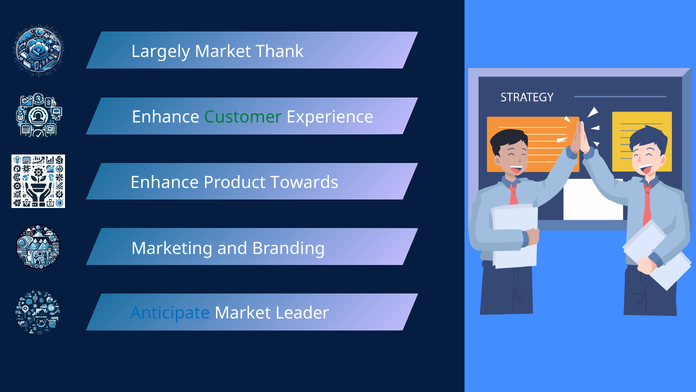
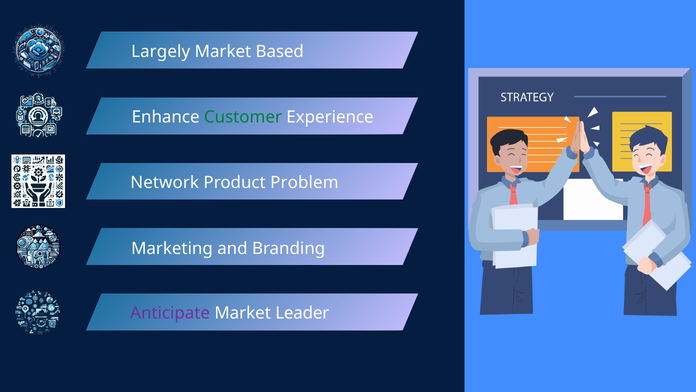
Thank: Thank -> Based (280, 52)
Enhance: Enhance -> Network (165, 182)
Towards: Towards -> Problem (304, 182)
Anticipate colour: blue -> purple (170, 313)
